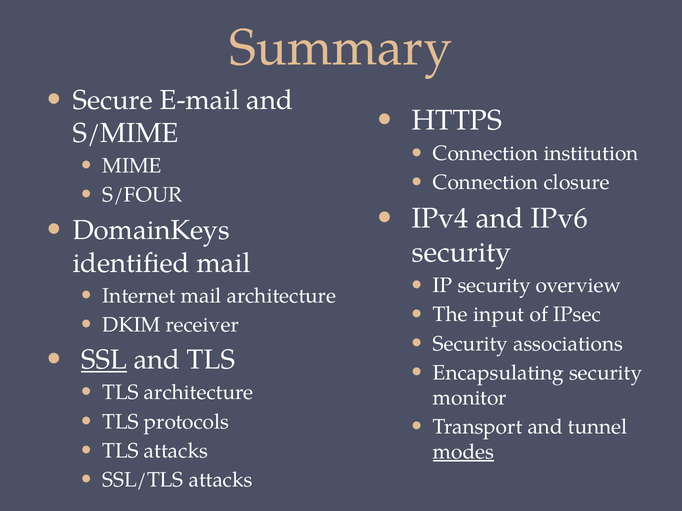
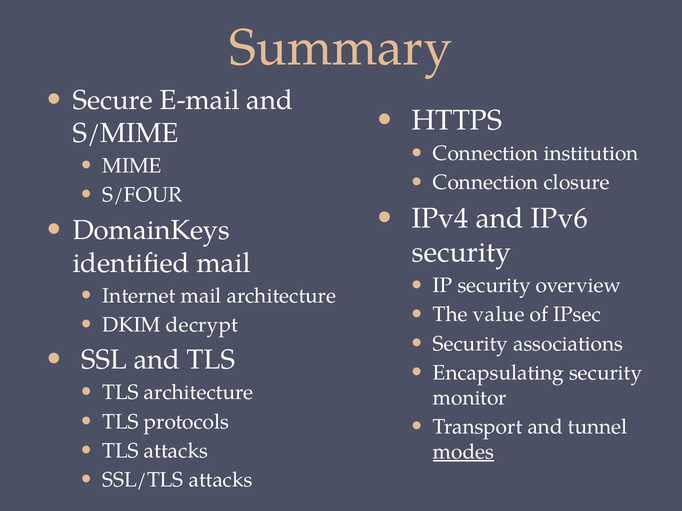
input: input -> value (499, 315)
receiver: receiver -> decrypt (202, 325)
SSL underline: present -> none (104, 360)
